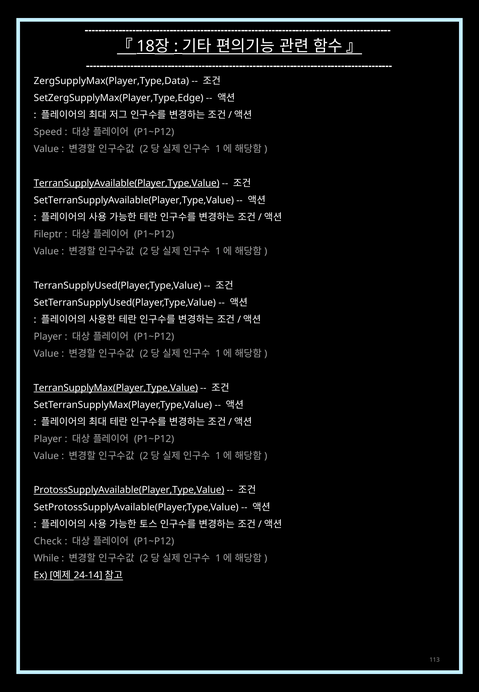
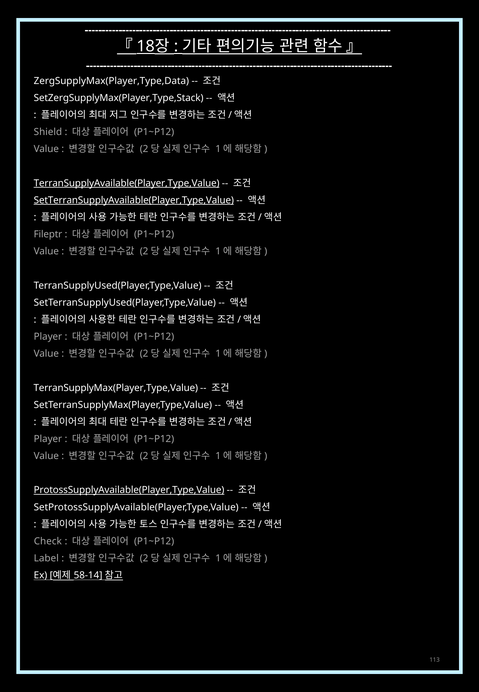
SetZergSupplyMax(Player,Type,Edge: SetZergSupplyMax(Player,Type,Edge -> SetZergSupplyMax(Player,Type,Stack (119, 98)
Speed: Speed -> Shield (48, 132)
SetTerranSupplyAvailable(Player,Type,Value underline: none -> present (134, 200)
TerranSupplyMax(Player,Type,Value underline: present -> none (116, 388)
While: While -> Label (46, 558)
24-14: 24-14 -> 58-14 (88, 575)
